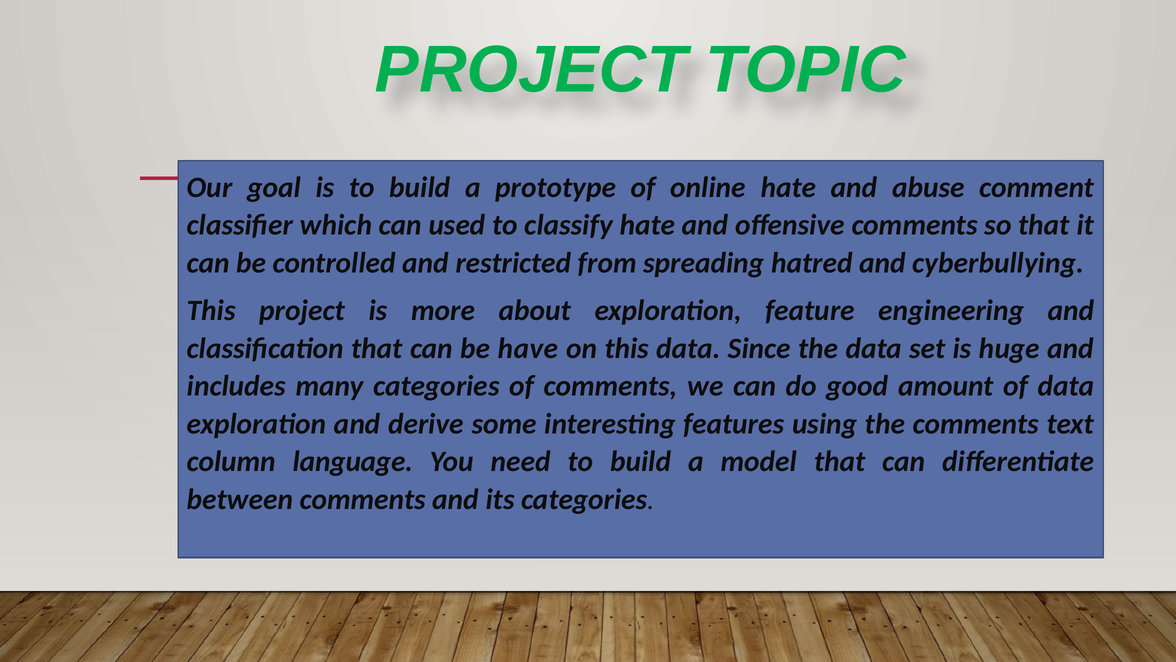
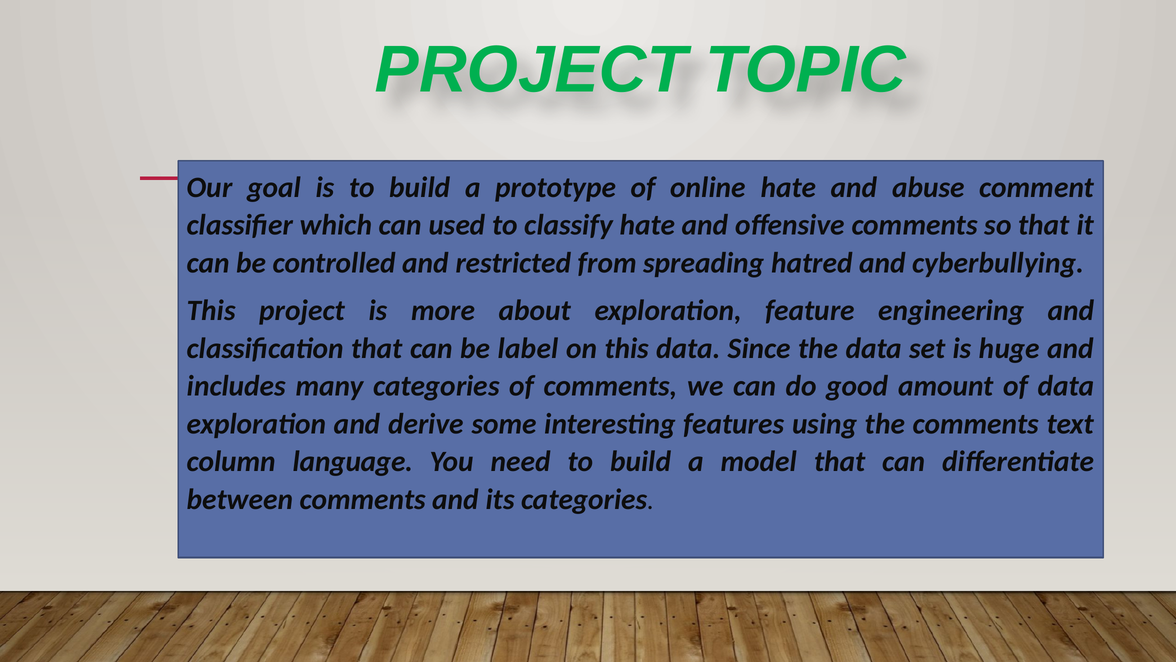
have: have -> label (528, 348)
